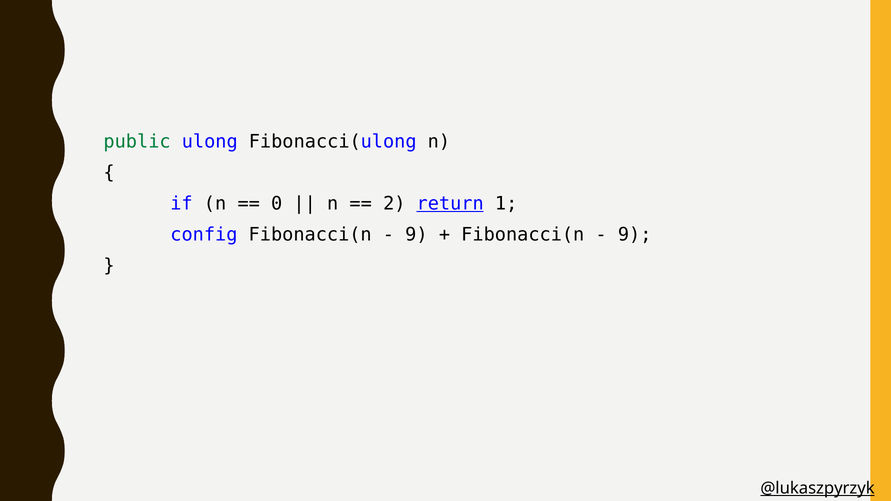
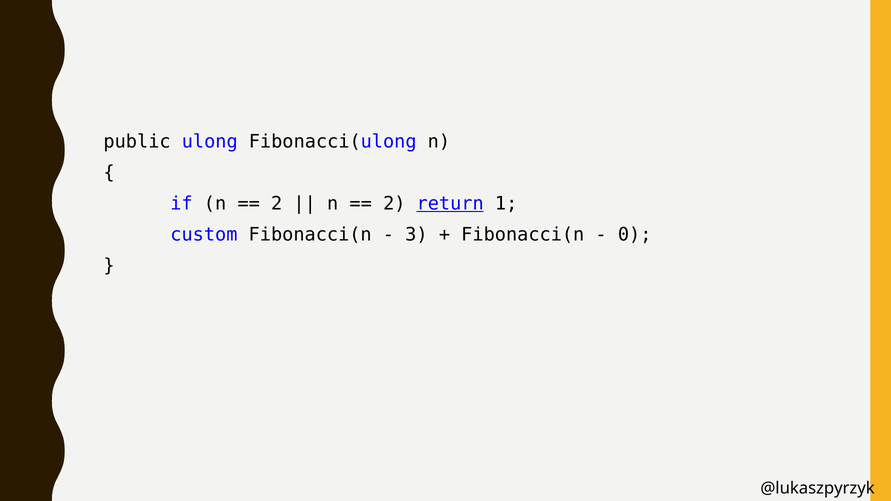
public colour: green -> black (137, 142)
0: 0 -> 2 (277, 204)
config: config -> custom (204, 235)
9: 9 -> 3 (416, 235)
9: 9 -> 0 (635, 235)
@lukaszpyrzyk underline: present -> none (818, 489)
